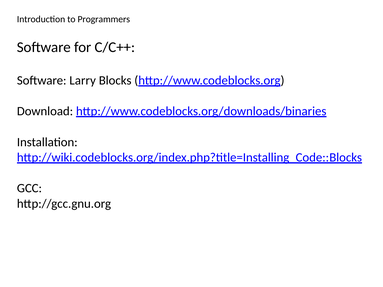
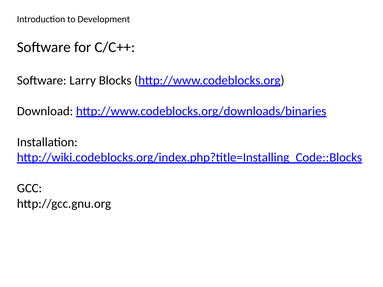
Programmers: Programmers -> Development (104, 19)
